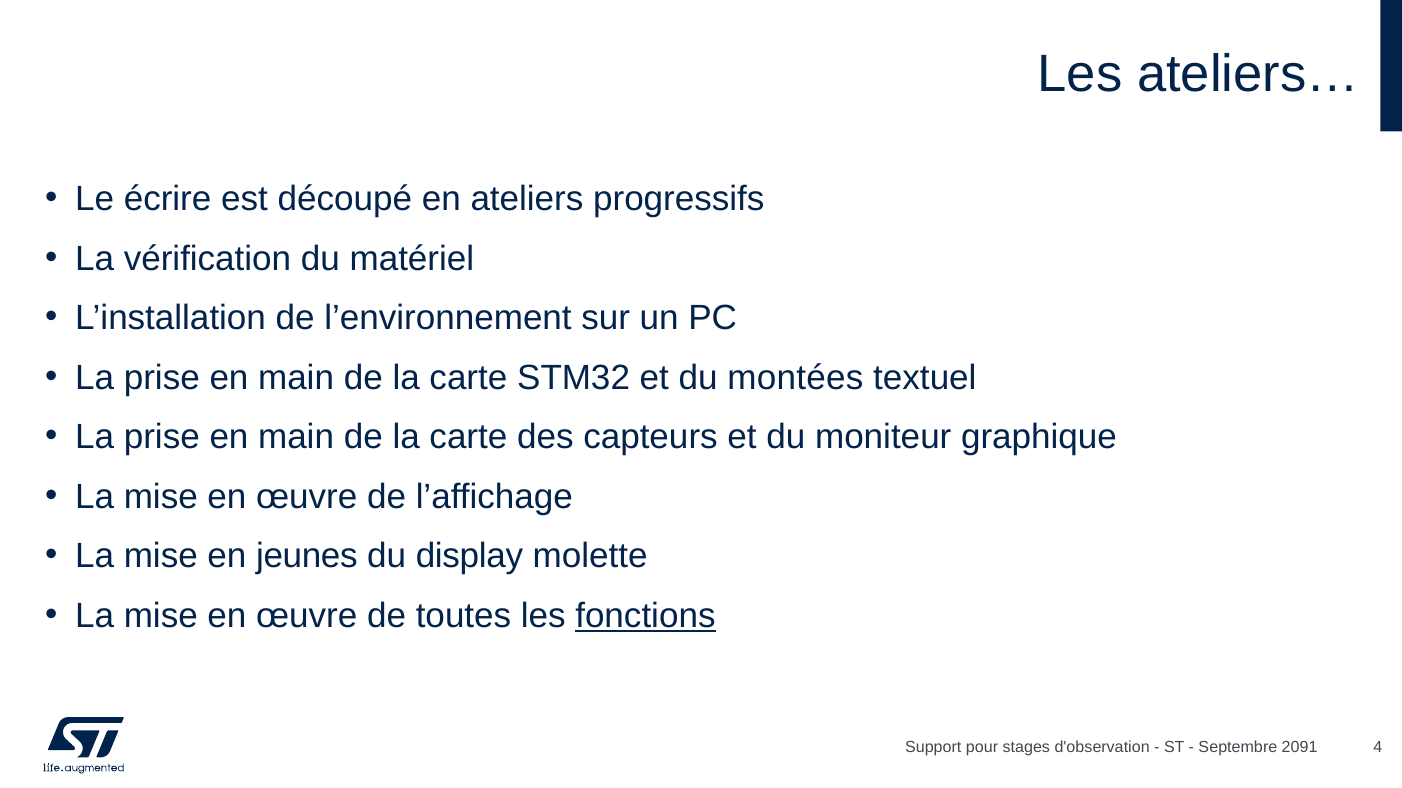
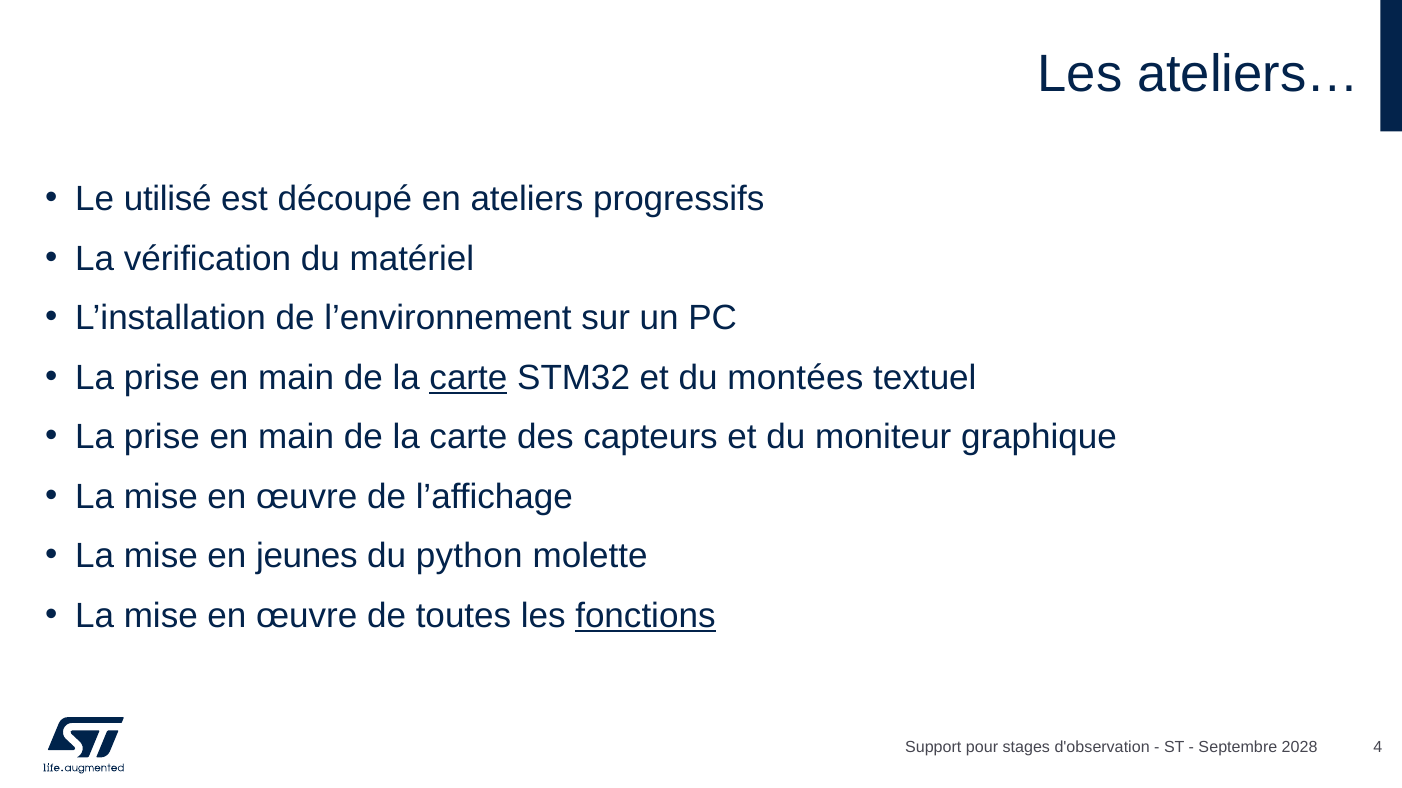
écrire: écrire -> utilisé (168, 199)
carte underline: none -> present (468, 378)
display: display -> python (469, 557)
2091: 2091 -> 2028 (1300, 748)
